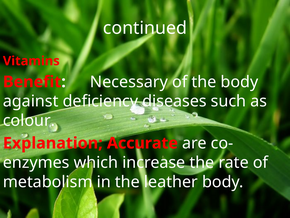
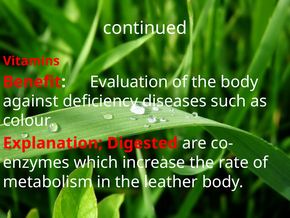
Necessary: Necessary -> Evaluation (129, 82)
Accurate: Accurate -> Digested (142, 143)
